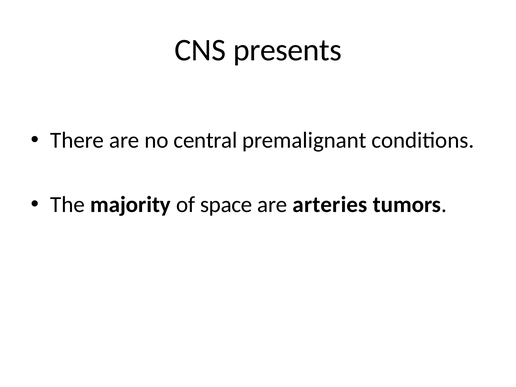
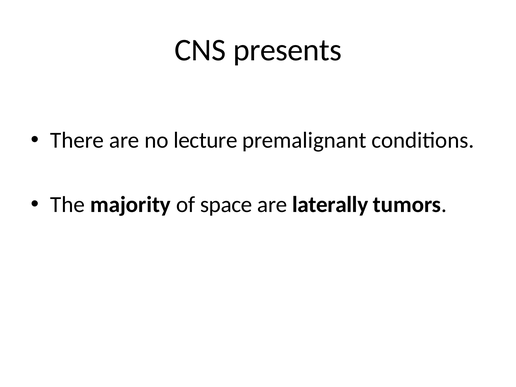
central: central -> lecture (205, 140)
arteries: arteries -> laterally (330, 205)
